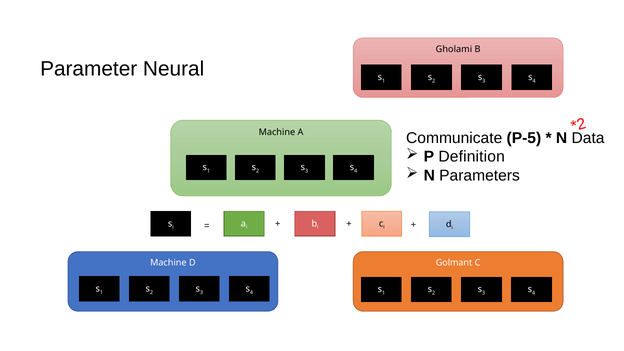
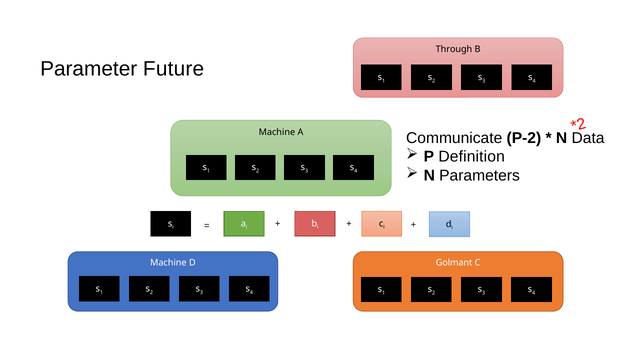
Gholami: Gholami -> Through (454, 49)
Neural: Neural -> Future (174, 69)
P-5: P-5 -> P-2 (524, 138)
